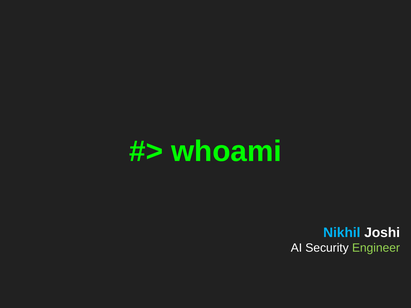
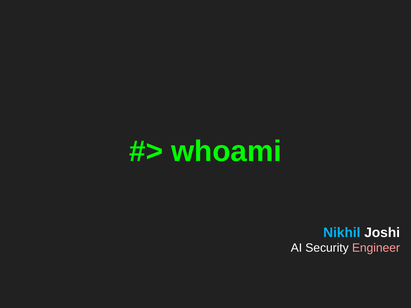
Engineer colour: light green -> pink (376, 248)
